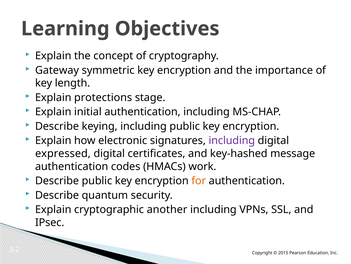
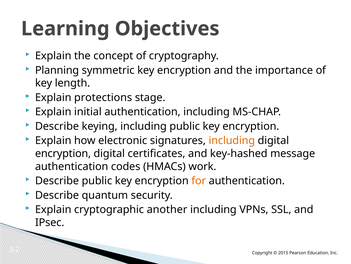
Gateway: Gateway -> Planning (57, 70)
including colour: purple -> orange (232, 140)
expressed: expressed -> encryption (63, 153)
